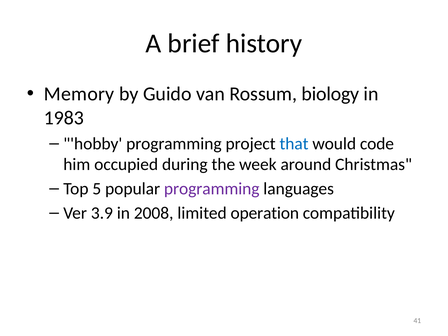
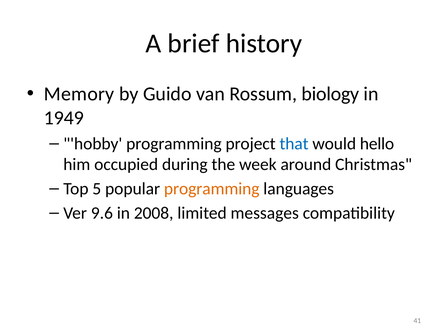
1983: 1983 -> 1949 (64, 118)
code: code -> hello (377, 144)
programming colour: purple -> orange (212, 189)
3.9: 3.9 -> 9.6 (102, 213)
operation: operation -> messages (265, 213)
